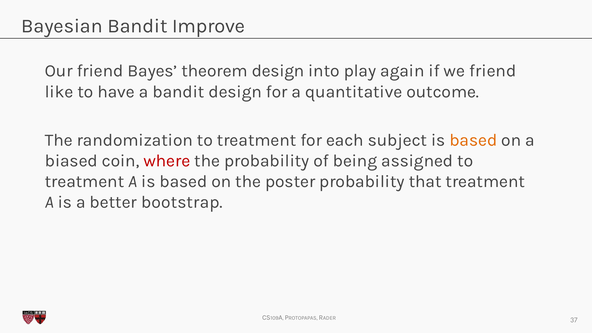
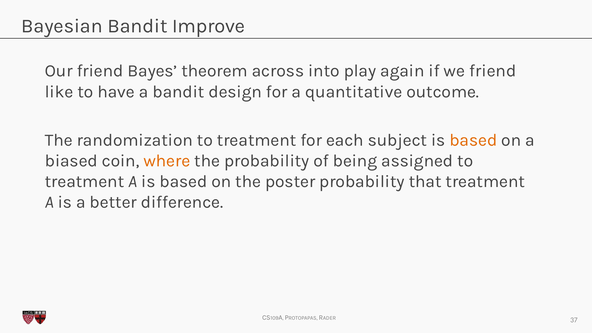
theorem design: design -> across (278, 71)
where colour: red -> orange (167, 161)
bootstrap: bootstrap -> difference (182, 202)
